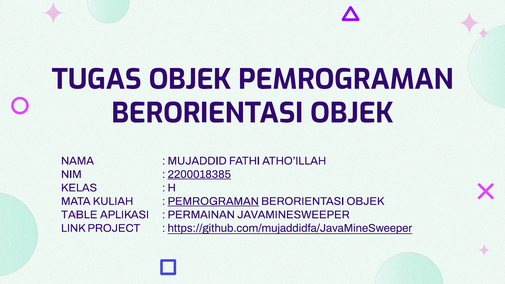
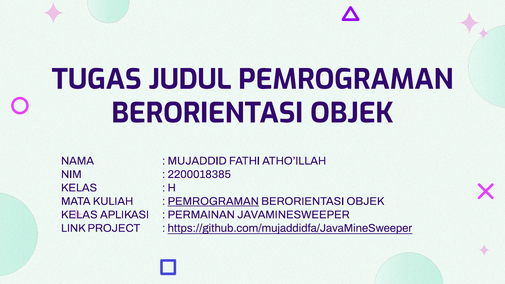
TUGAS OBJEK: OBJEK -> JUDUL (190, 80)
2200018385 underline: present -> none (199, 174)
TABLE: TABLE -> KELAS (79, 215)
